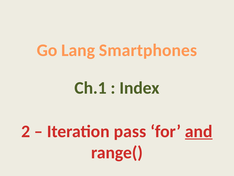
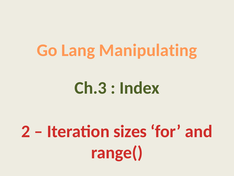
Smartphones: Smartphones -> Manipulating (148, 50)
Ch.1: Ch.1 -> Ch.3 (91, 88)
pass: pass -> sizes (130, 131)
and underline: present -> none (199, 131)
